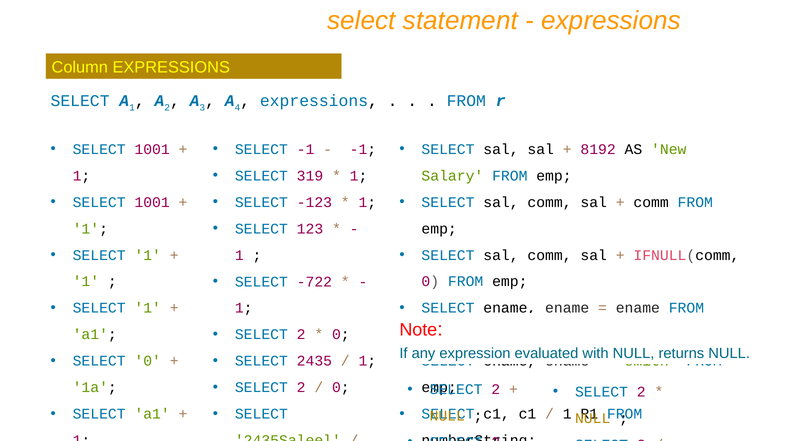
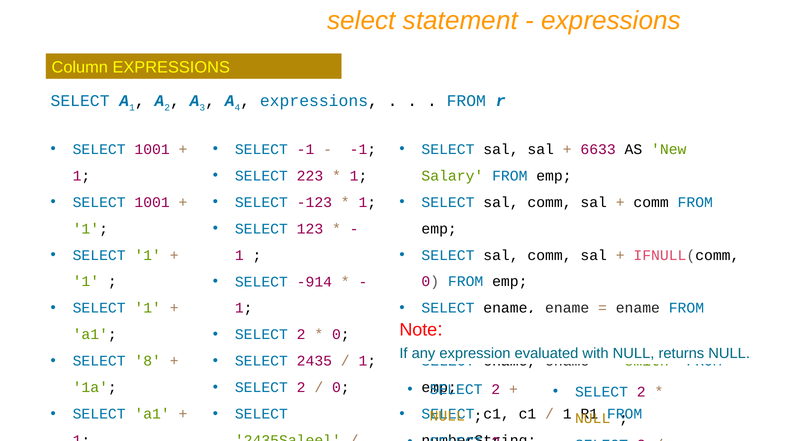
8192: 8192 -> 6633 (598, 150)
319: 319 -> 223 (310, 176)
-722: -722 -> -914 (314, 282)
SELECT 0: 0 -> 8 (148, 361)
